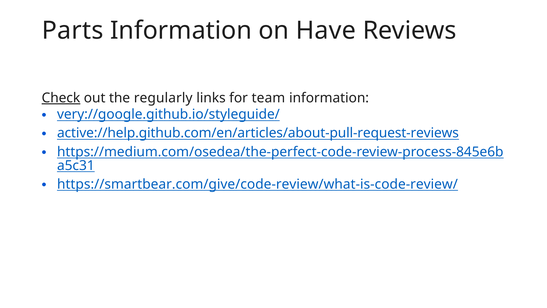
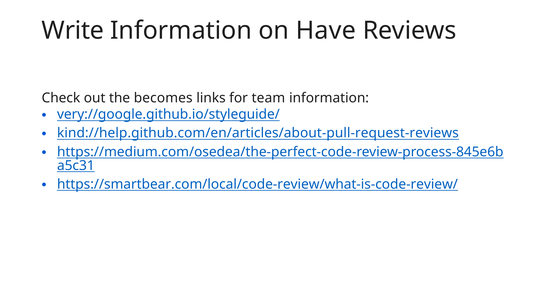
Parts: Parts -> Write (73, 30)
Check underline: present -> none (61, 98)
regularly: regularly -> becomes (163, 98)
active://help.github.com/en/articles/about-pull-request-reviews: active://help.github.com/en/articles/about-pull-request-reviews -> kind://help.github.com/en/articles/about-pull-request-reviews (258, 133)
https://smartbear.com/give/code-review/what-is-code-review/: https://smartbear.com/give/code-review/what-is-code-review/ -> https://smartbear.com/local/code-review/what-is-code-review/ (257, 184)
